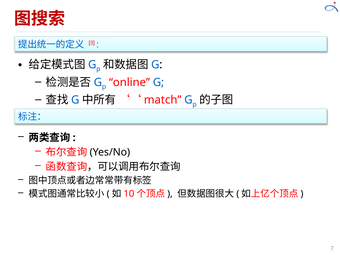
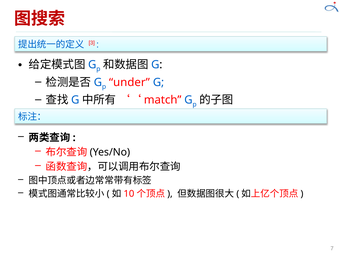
online: online -> under (129, 82)
